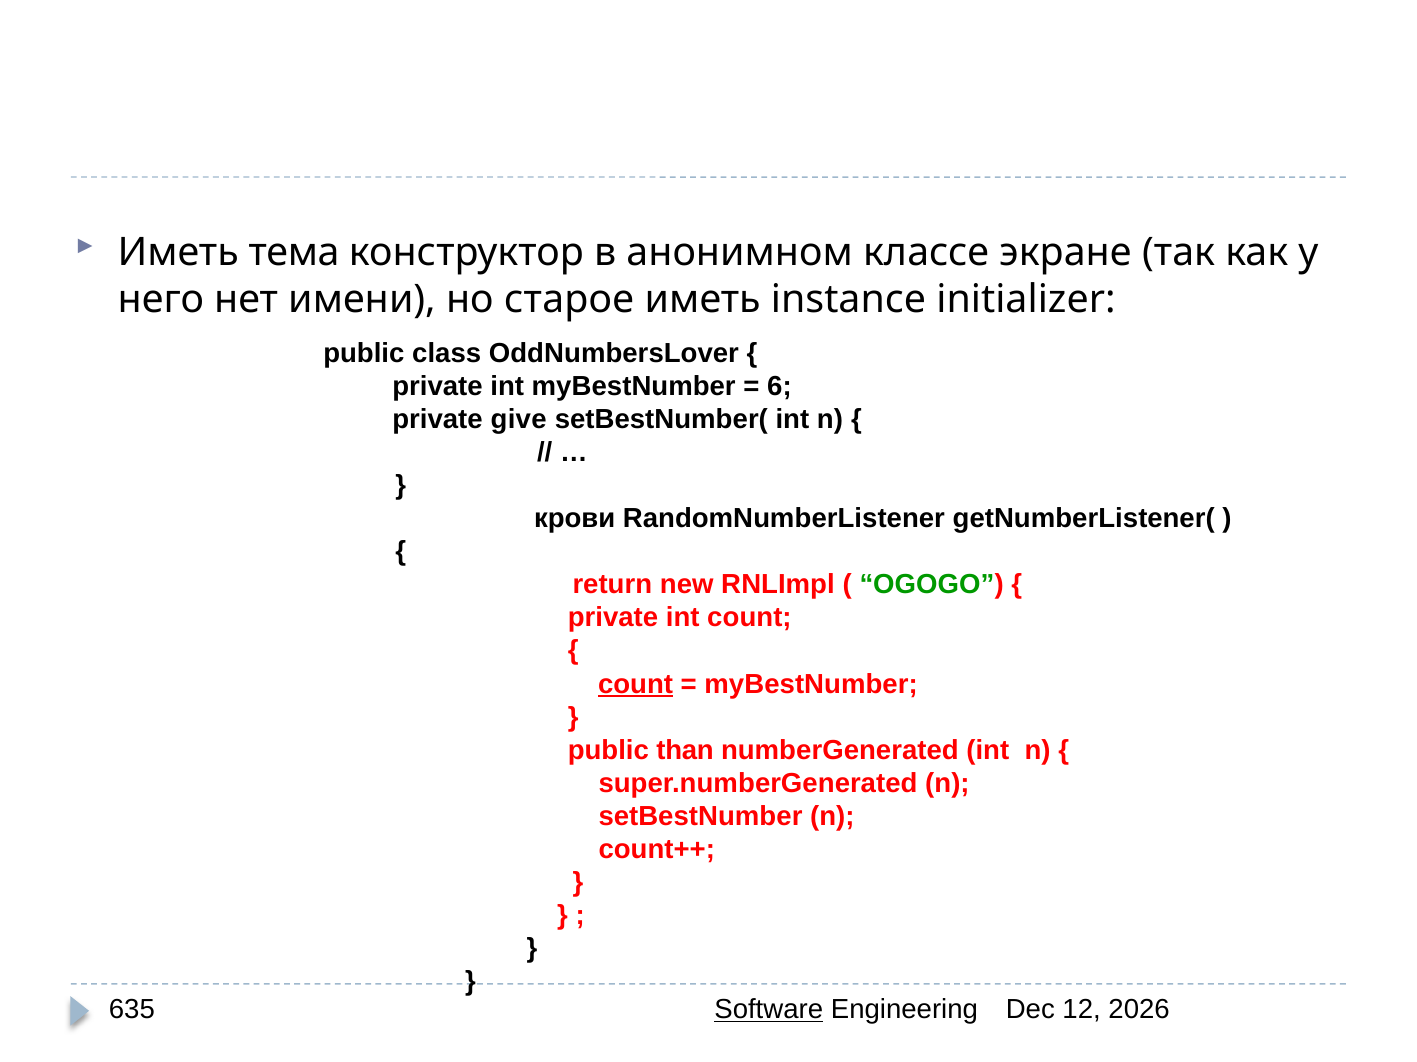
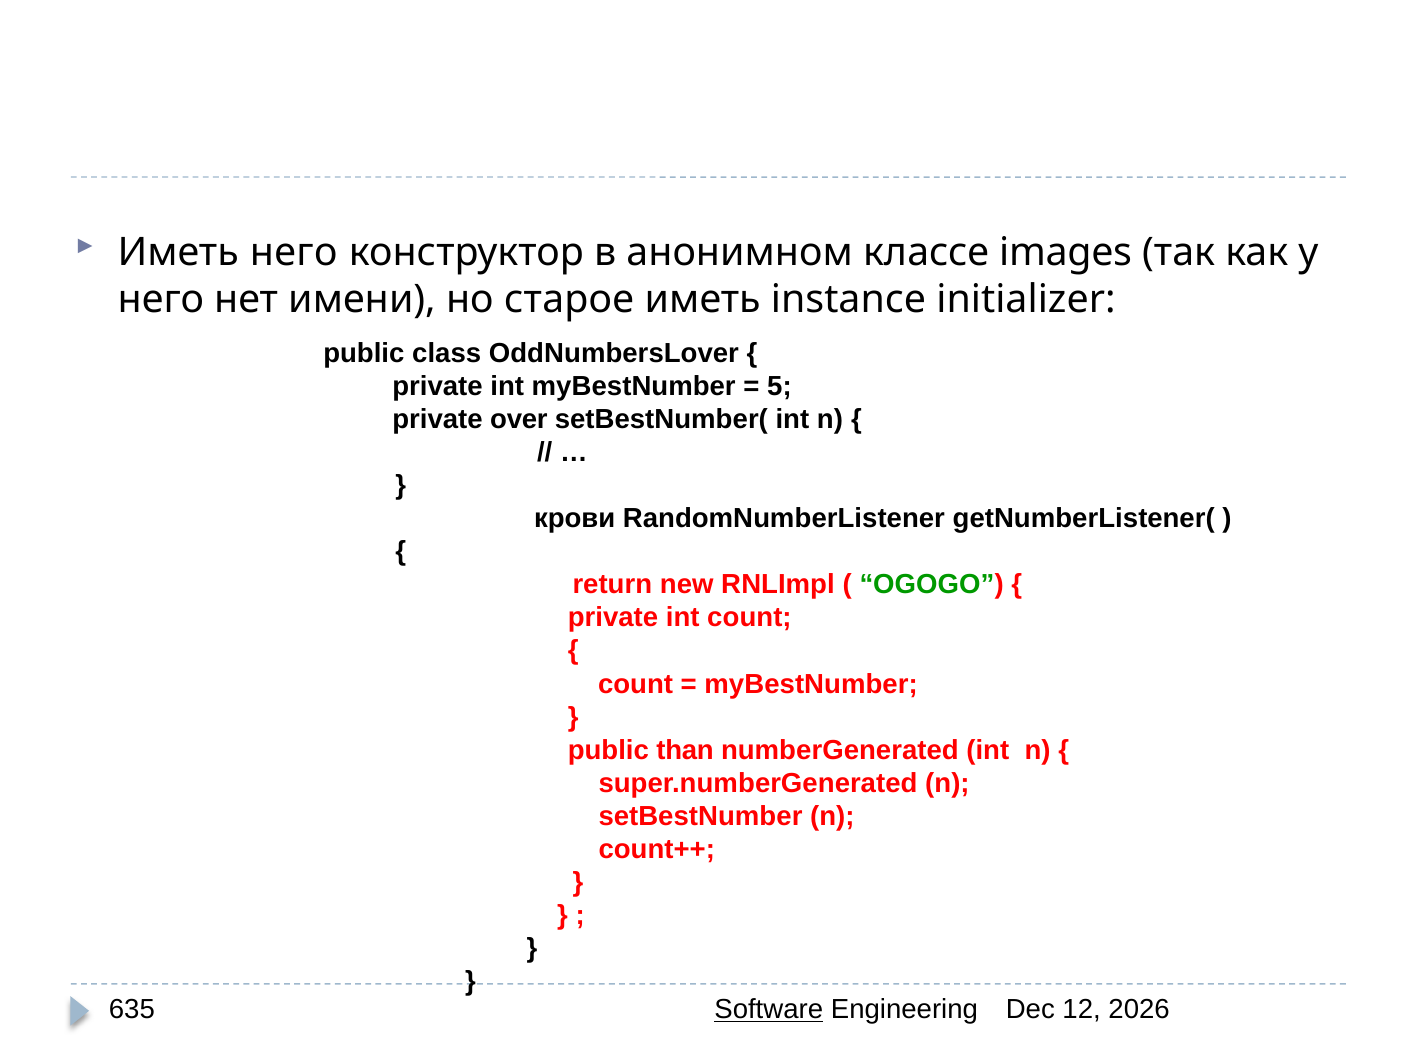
Иметь тема: тема -> него (294, 252)
экране: экране -> images (1066, 252)
6: 6 -> 5 (779, 387)
give: give -> over (519, 420)
count underline: present -> none (636, 684)
